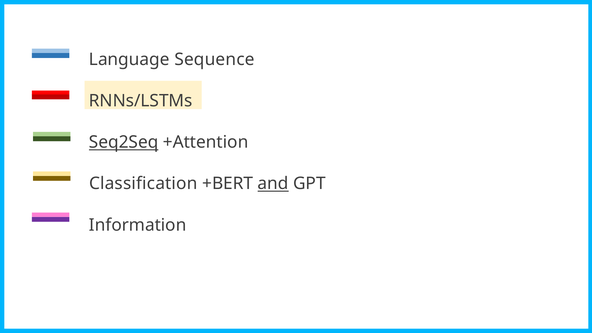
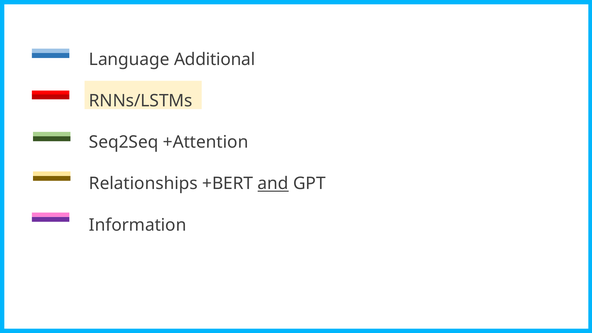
Sequence: Sequence -> Additional (215, 60)
Seq2Seq underline: present -> none (124, 142)
Classification: Classification -> Relationships (143, 184)
